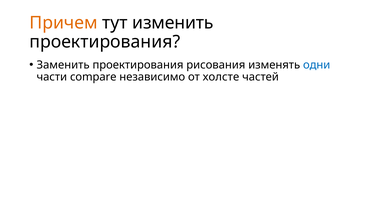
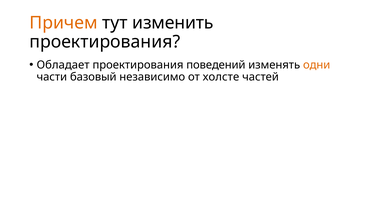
Заменить: Заменить -> Обладает (63, 65)
рисования: рисования -> поведений (216, 65)
одни colour: blue -> orange (317, 65)
compare: compare -> базовый (93, 77)
